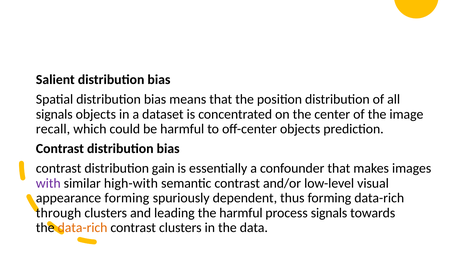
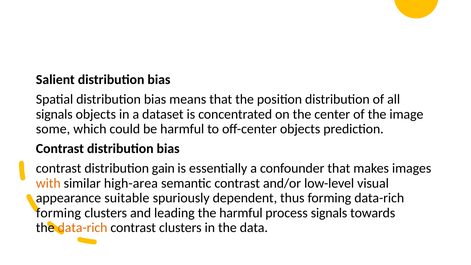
recall: recall -> some (53, 129)
with colour: purple -> orange (48, 183)
high-with: high-with -> high-area (131, 183)
appearance forming: forming -> suitable (127, 198)
through: through -> forming (59, 213)
